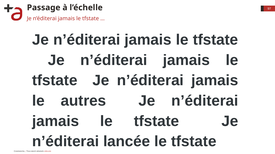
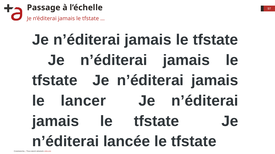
autres: autres -> lancer (83, 101)
